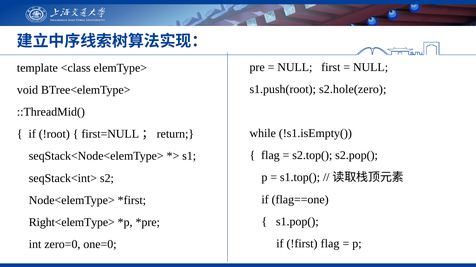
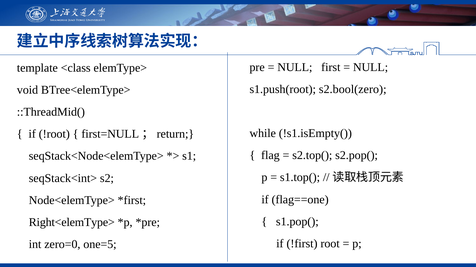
s2.hole(zero: s2.hole(zero -> s2.bool(zero (353, 90)
!first flag: flag -> root (330, 244)
one=0: one=0 -> one=5 (100, 245)
